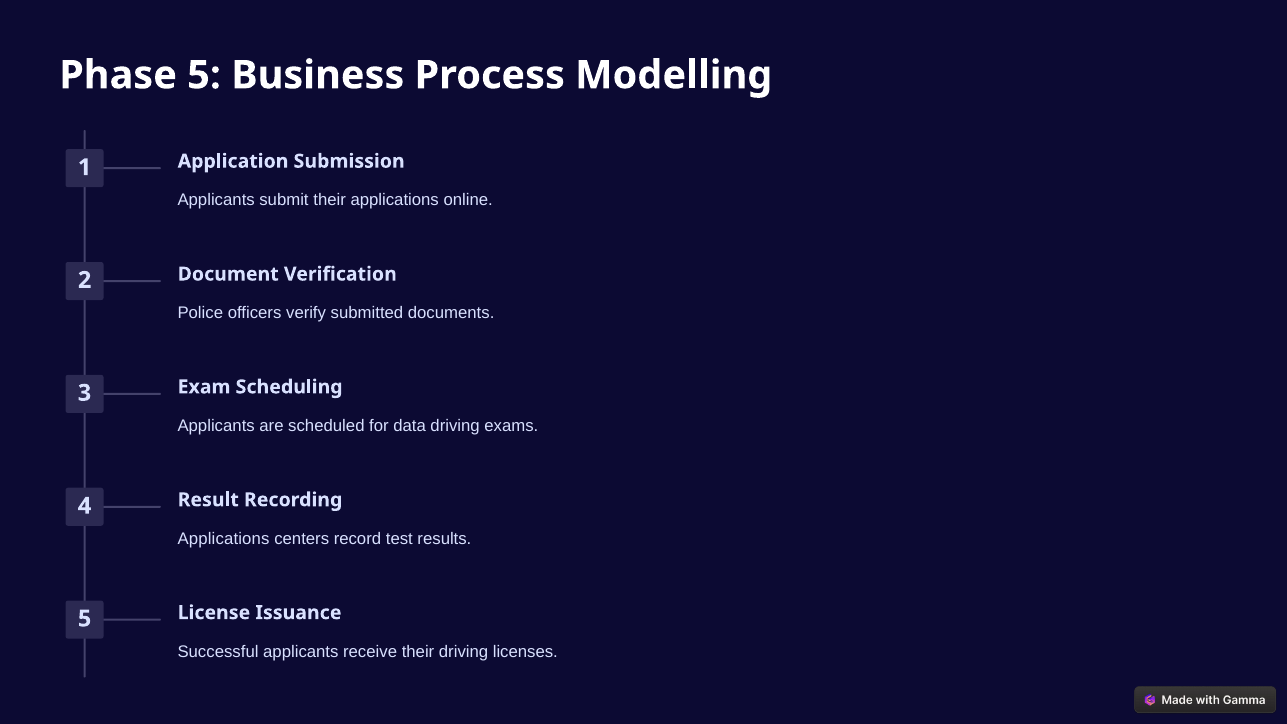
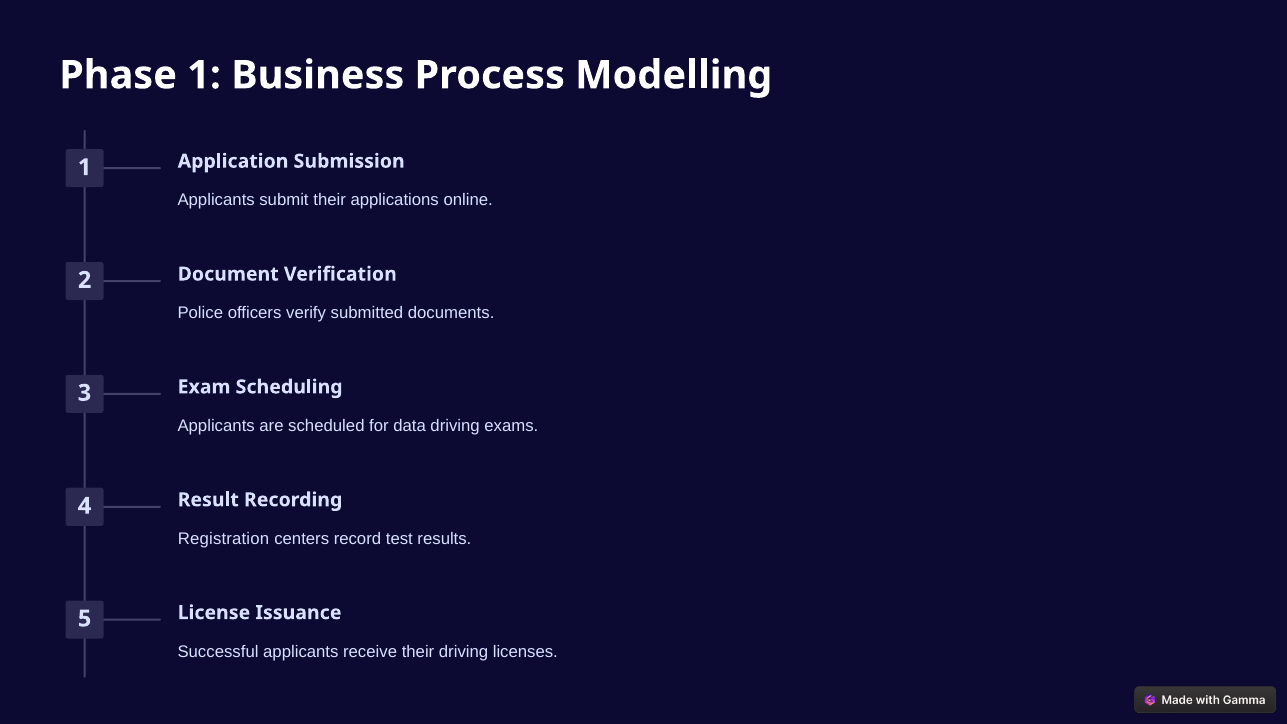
Phase 5: 5 -> 1 (204, 75)
Applications: Applications -> Registration (224, 539)
